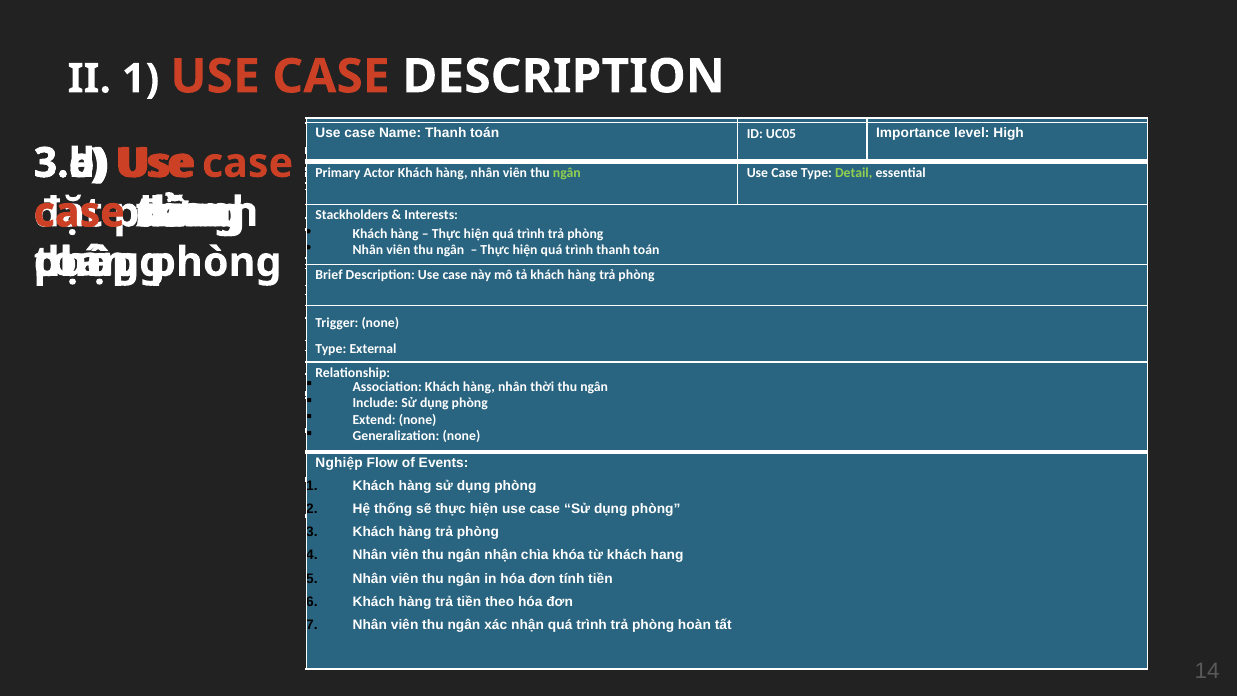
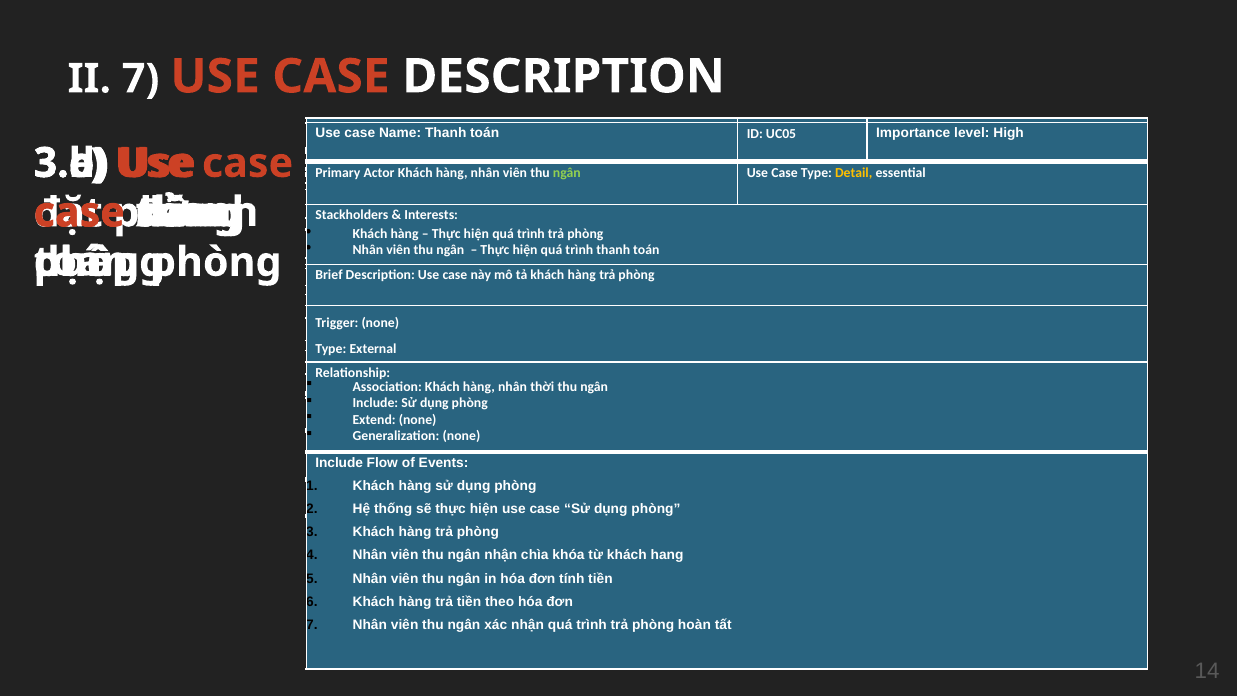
II 1: 1 -> 7 (141, 79)
Detail colour: light green -> yellow (854, 173)
Nghiệp: Nghiệp -> Include (339, 462)
